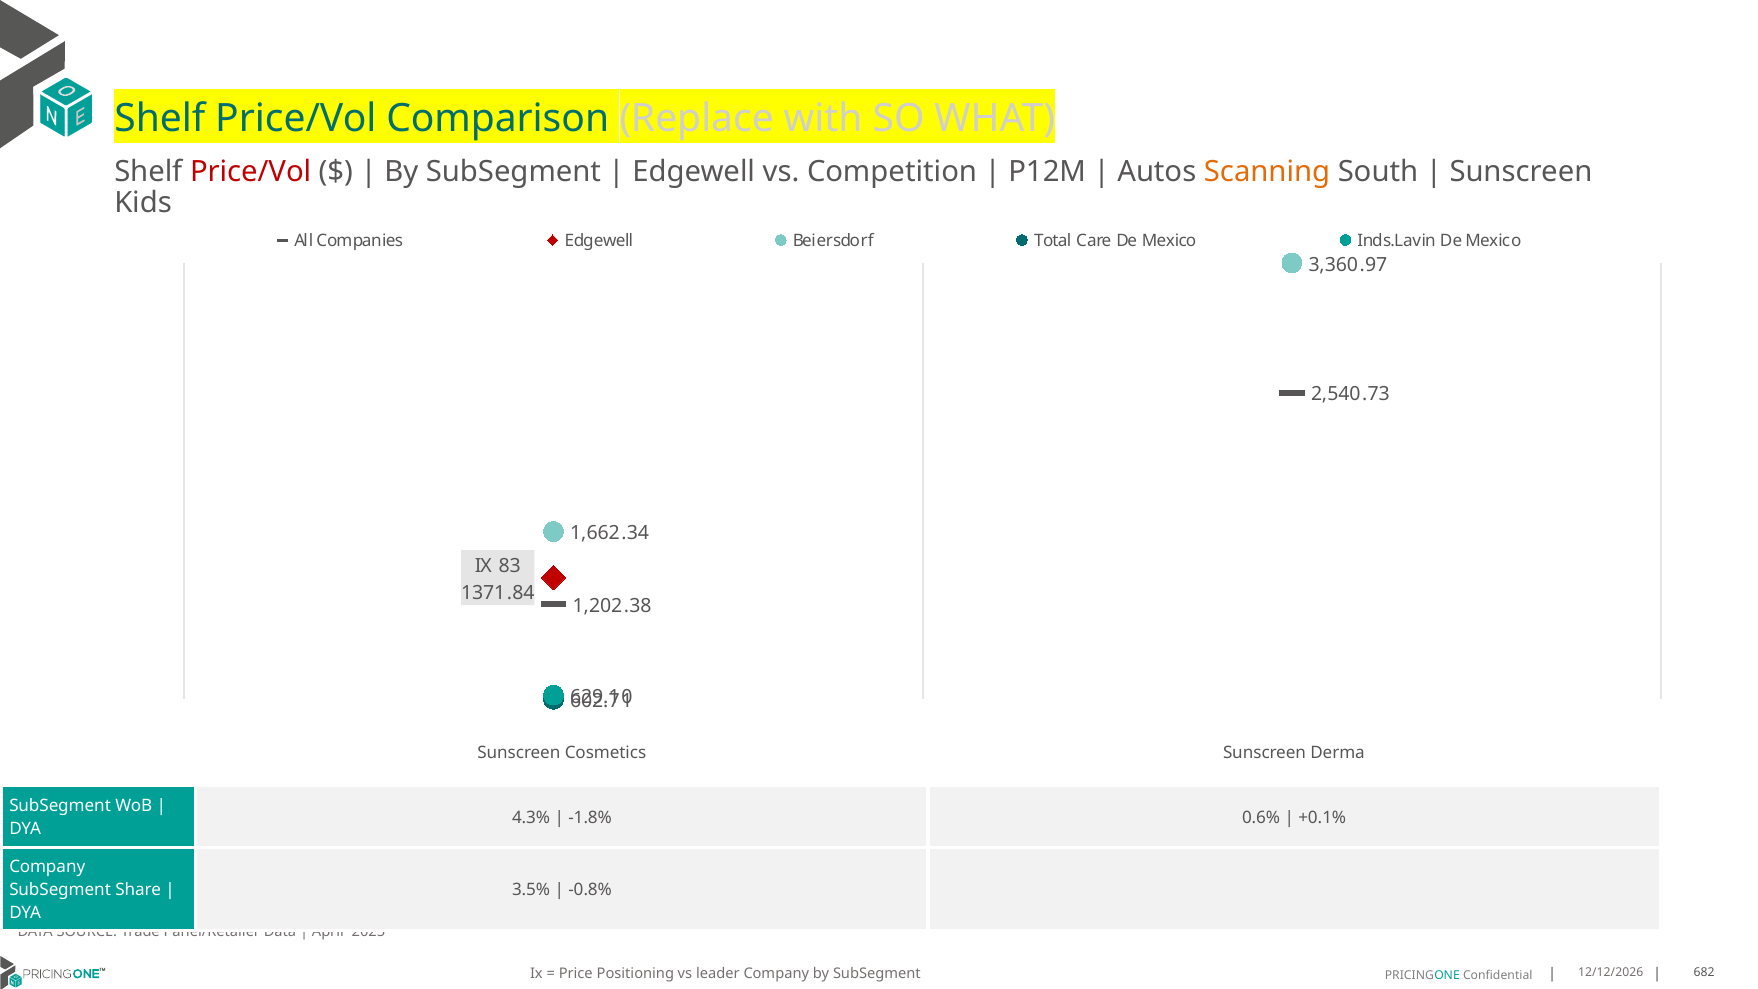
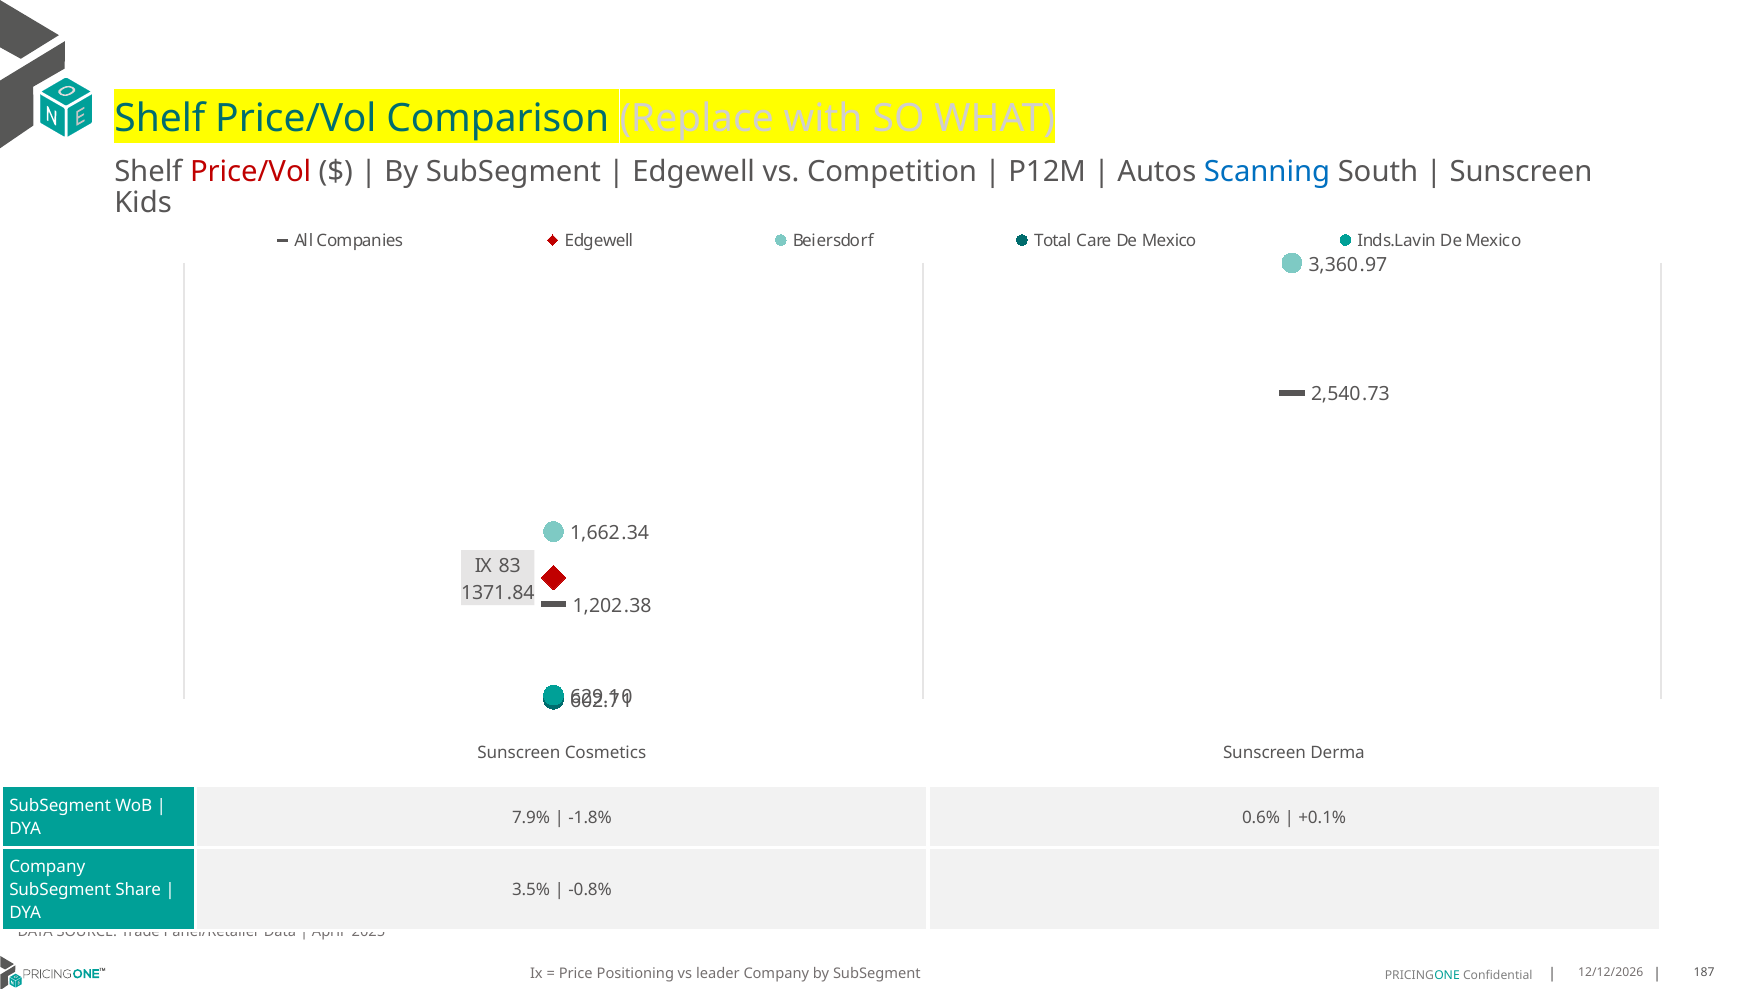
Scanning colour: orange -> blue (1267, 171)
4.3%: 4.3% -> 7.9% (531, 817)
682: 682 -> 187 (1704, 972)
